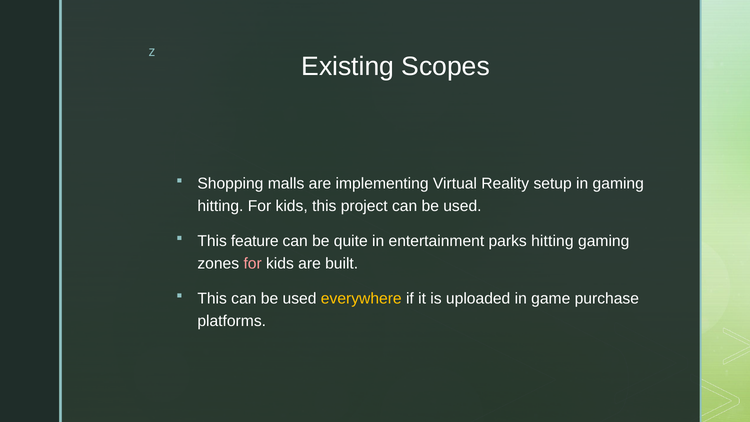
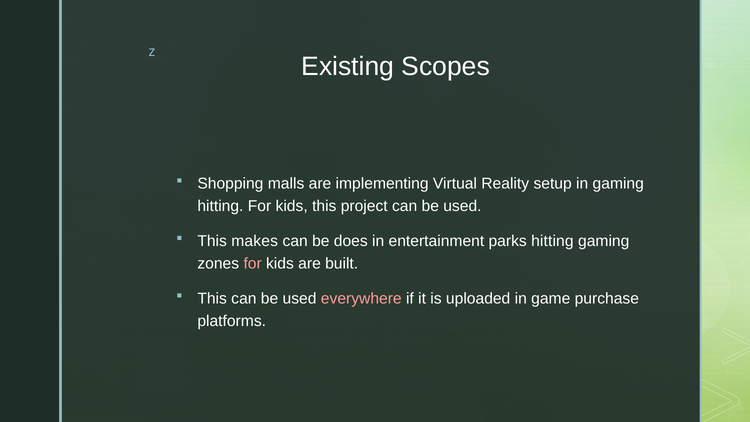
feature: feature -> makes (255, 241)
quite: quite -> does (351, 241)
everywhere colour: yellow -> pink (361, 298)
